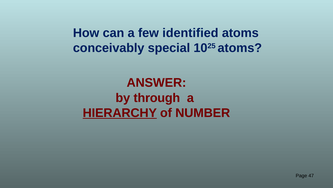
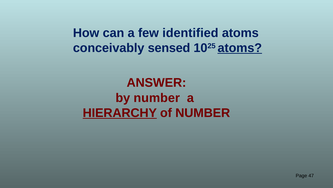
special: special -> sensed (169, 48)
atoms underline: none -> present (240, 48)
by through: through -> number (157, 98)
